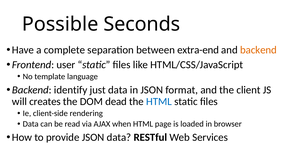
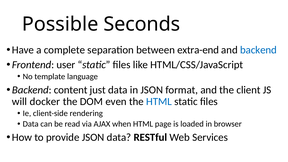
backend colour: orange -> blue (259, 50)
identify: identify -> content (71, 90)
creates: creates -> docker (45, 102)
dead: dead -> even (116, 102)
